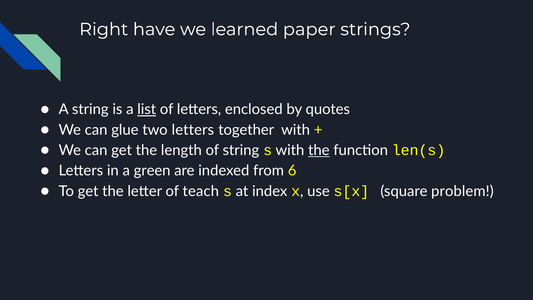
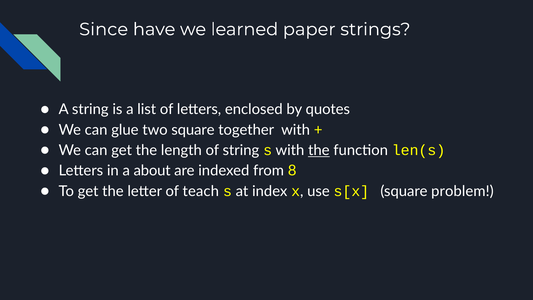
Right: Right -> Since (104, 29)
list underline: present -> none (147, 109)
two letters: letters -> square (193, 130)
green: green -> about (152, 171)
6: 6 -> 8 (292, 171)
